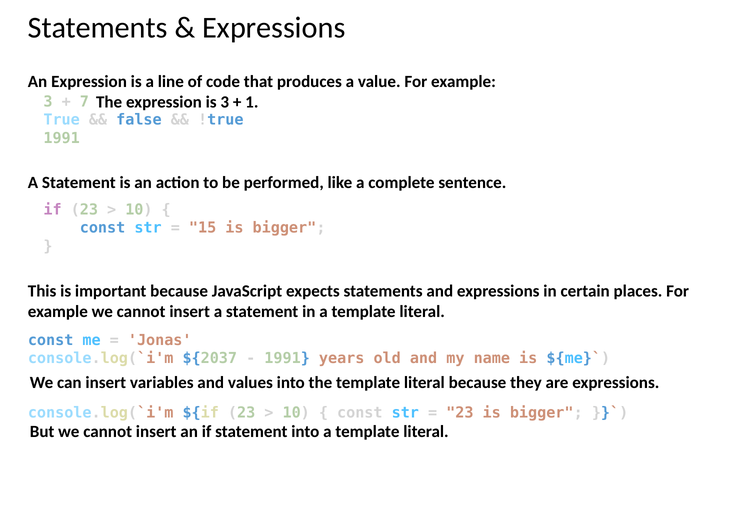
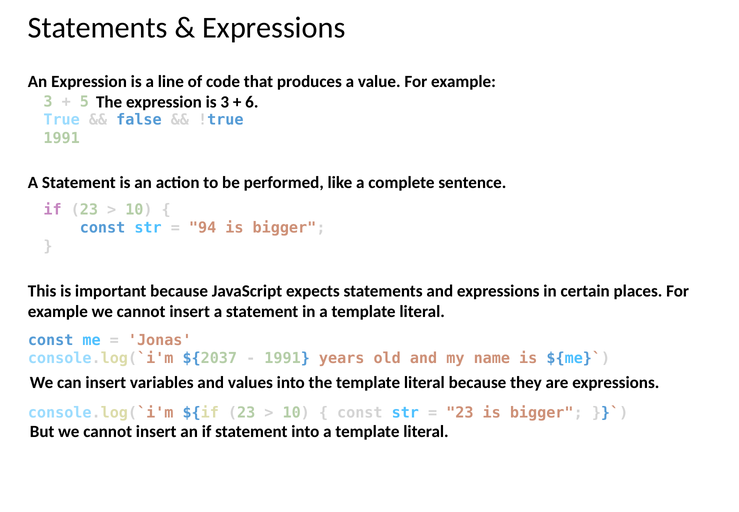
1: 1 -> 6 (252, 102)
7: 7 -> 5 (84, 102)
15: 15 -> 94 (203, 228)
